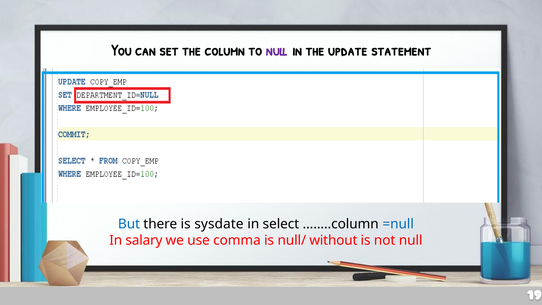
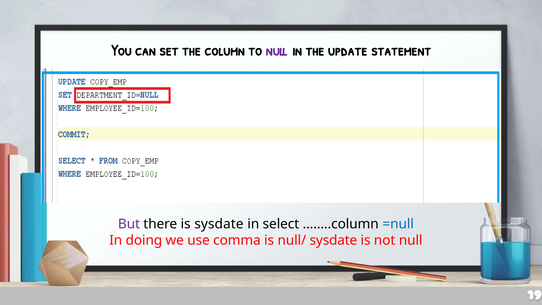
But colour: blue -> purple (129, 224)
salary: salary -> doing (144, 240)
null/ without: without -> sysdate (333, 240)
